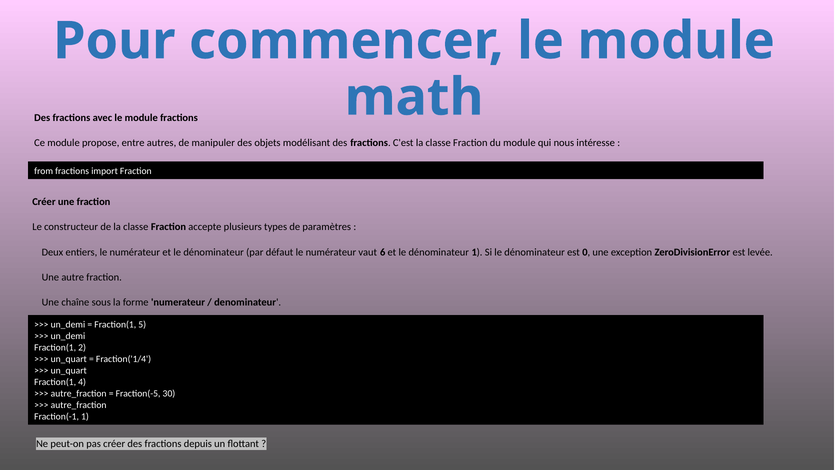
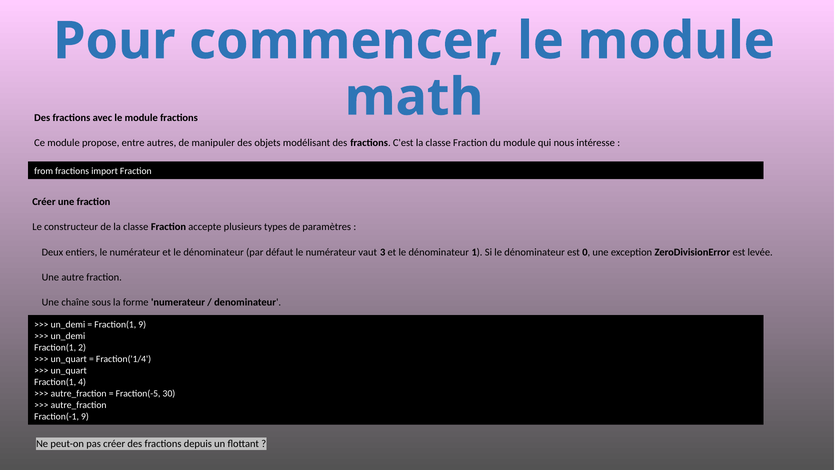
6: 6 -> 3 (383, 252)
Fraction(1 5: 5 -> 9 (142, 325)
Fraction(-1 1: 1 -> 9 (85, 417)
